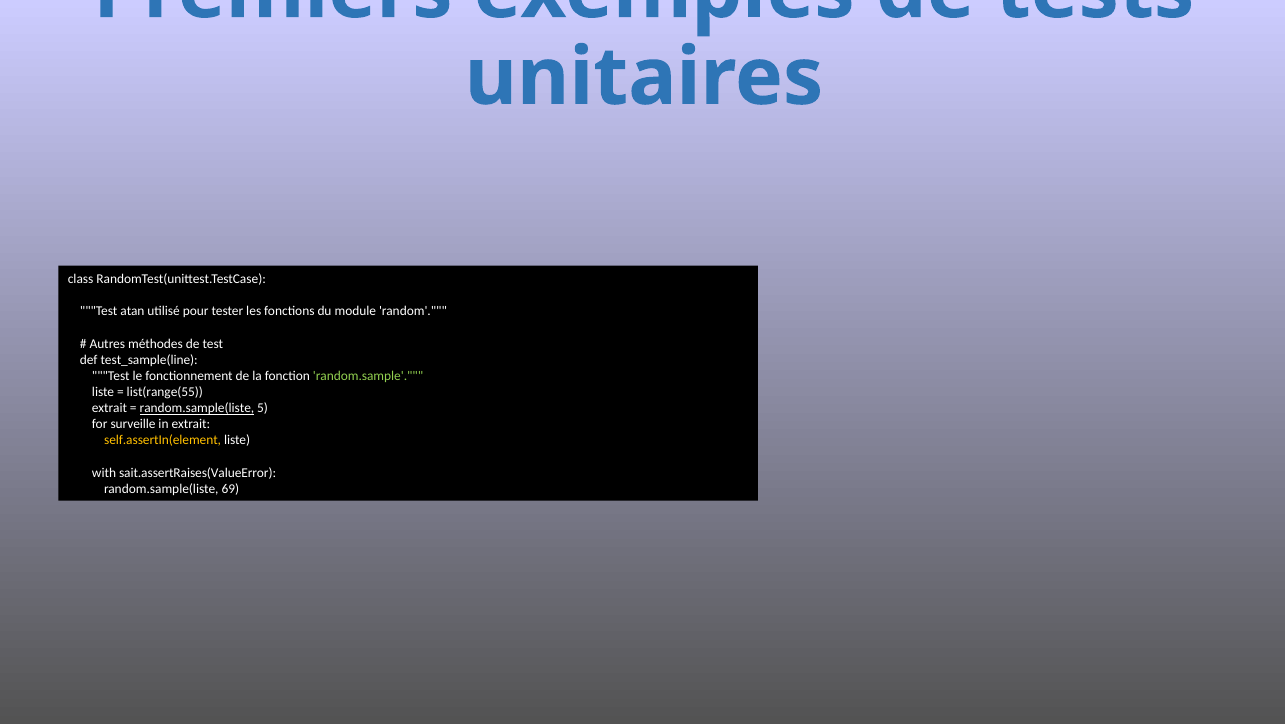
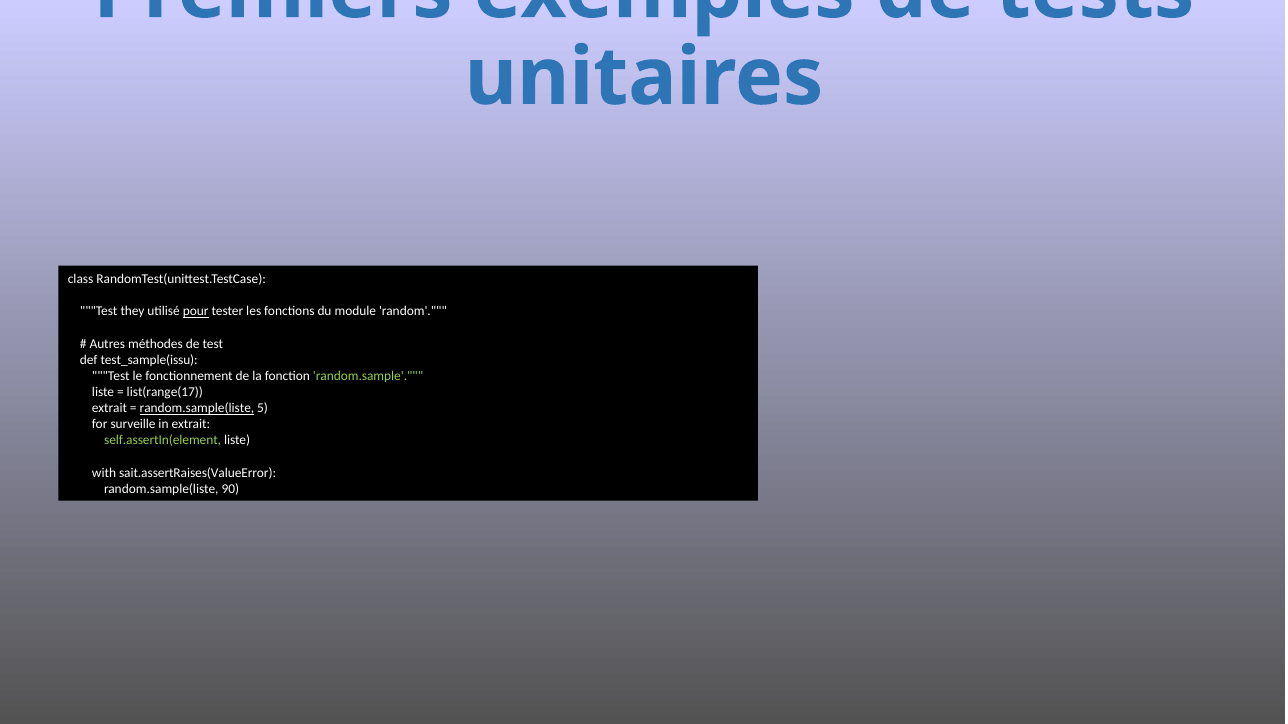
atan: atan -> they (132, 312)
pour underline: none -> present (196, 312)
test_sample(line: test_sample(line -> test_sample(issu (149, 360)
list(range(55: list(range(55 -> list(range(17 (165, 392)
self.assertIn(element colour: yellow -> light green (163, 441)
69: 69 -> 90 (230, 489)
